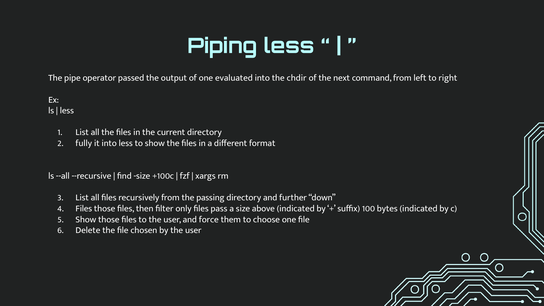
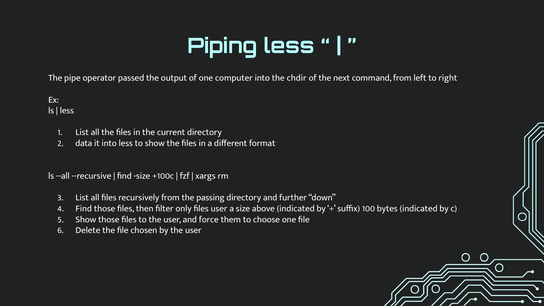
evaluated: evaluated -> computer (234, 78)
fully: fully -> data (84, 143)
Files: Files -> Find (84, 209)
files pass: pass -> user (219, 209)
